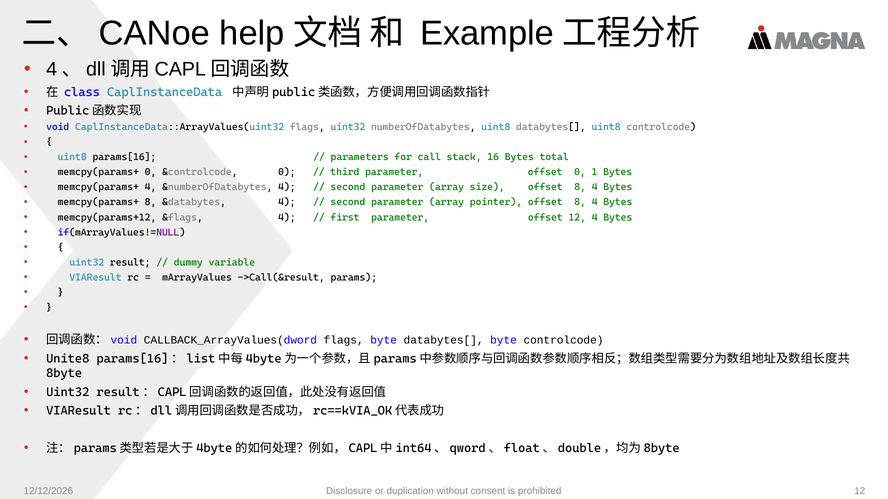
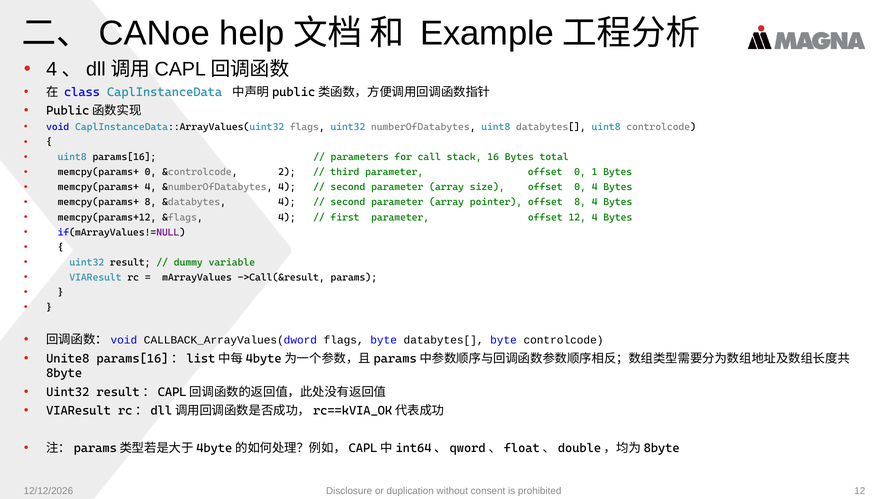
&controlcode 0: 0 -> 2 (287, 172)
size offset 8: 8 -> 0 (580, 187)
